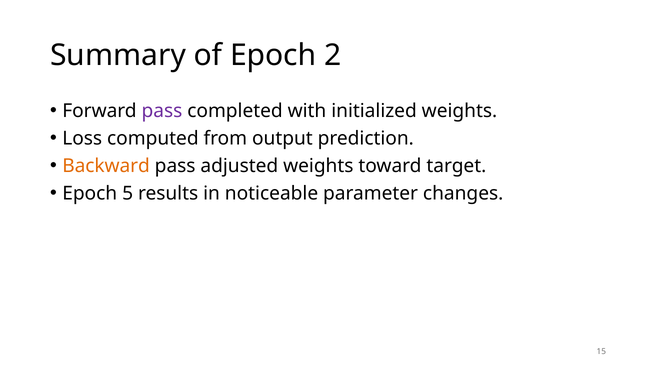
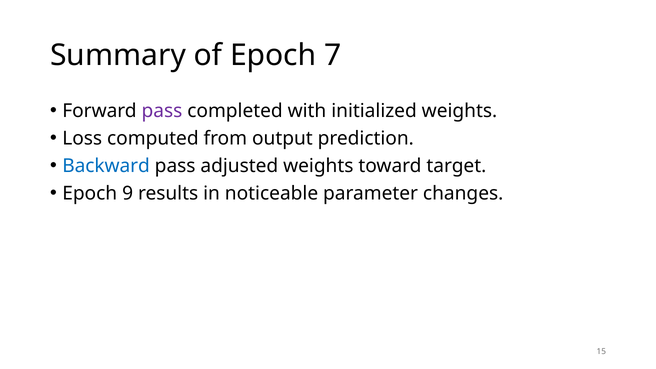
2: 2 -> 7 (333, 55)
Backward colour: orange -> blue (106, 166)
5: 5 -> 9 (128, 193)
